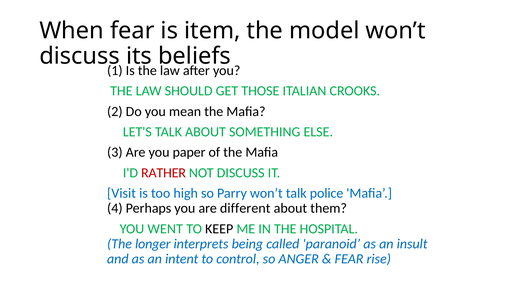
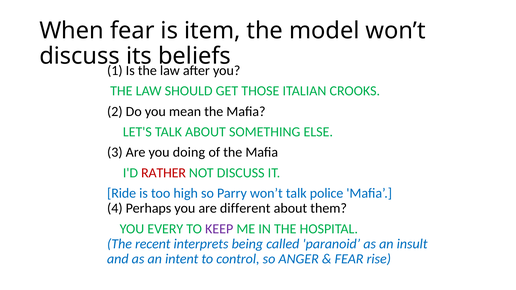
paper: paper -> doing (189, 153)
Visit: Visit -> Ride (122, 193)
WENT: WENT -> EVERY (165, 229)
KEEP colour: black -> purple (219, 229)
longer: longer -> recent (153, 244)
